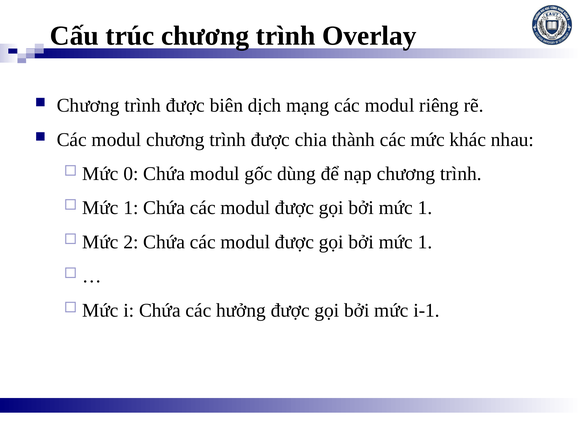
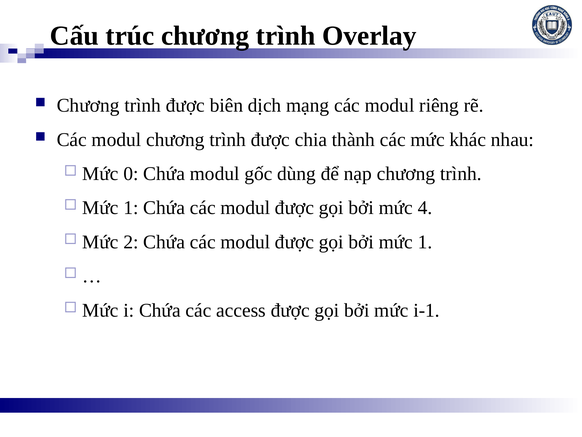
1: 1 -> 4 (425, 208)
hưởng: hưởng -> access (241, 310)
